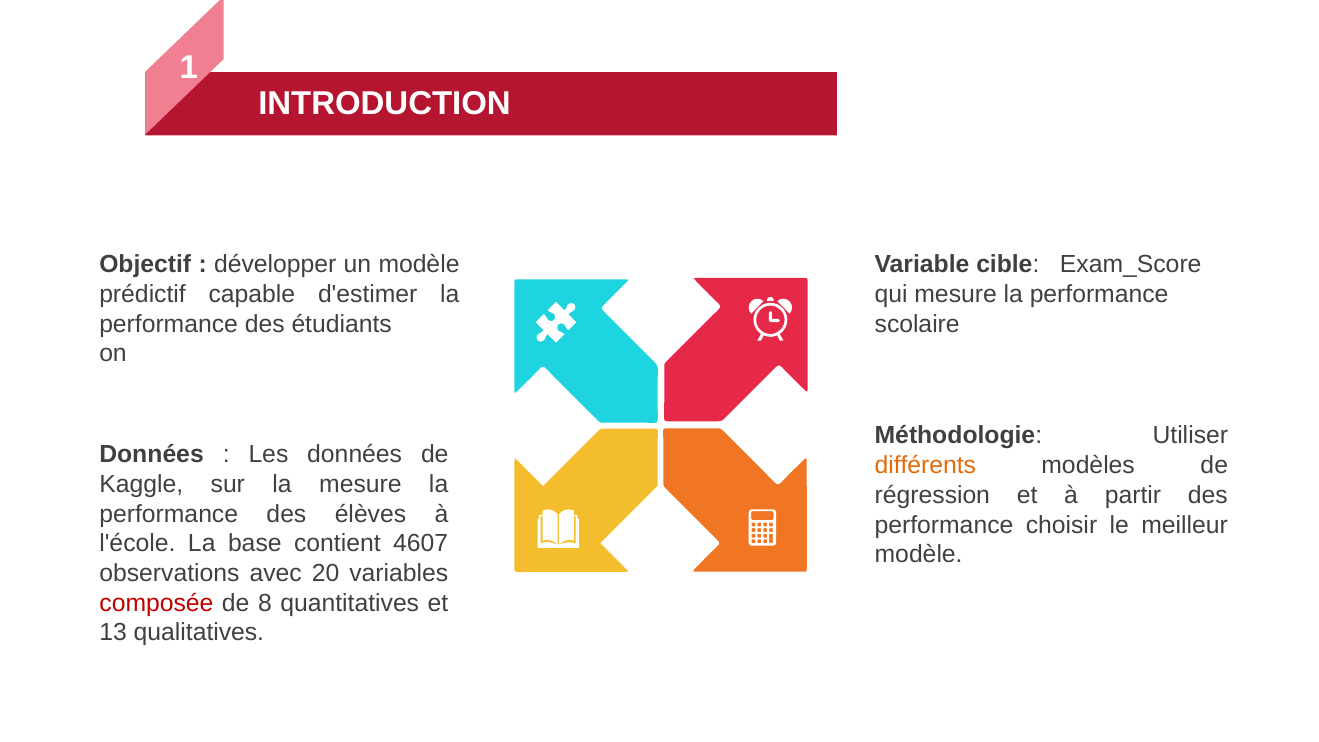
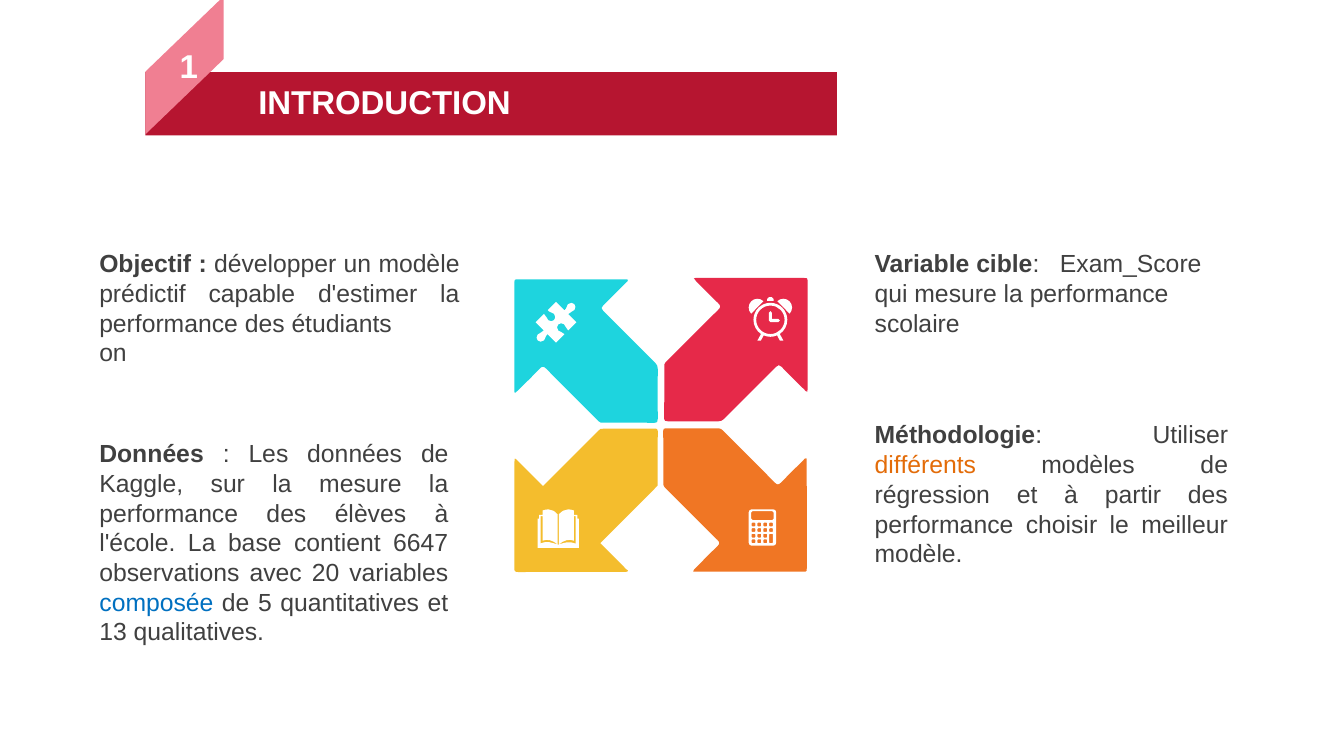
4607: 4607 -> 6647 (421, 544)
composée colour: red -> blue (156, 603)
8: 8 -> 5 (265, 603)
